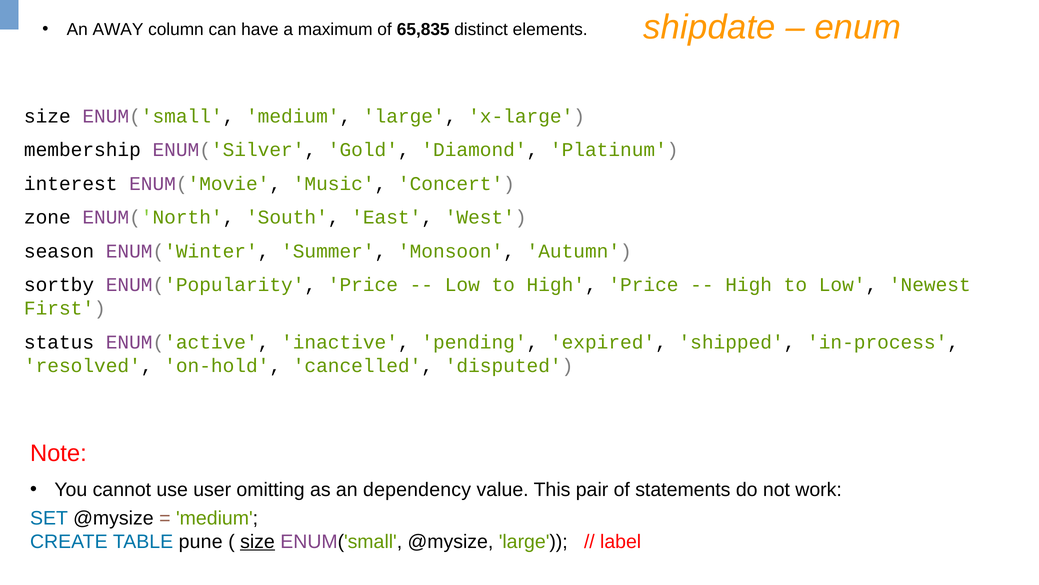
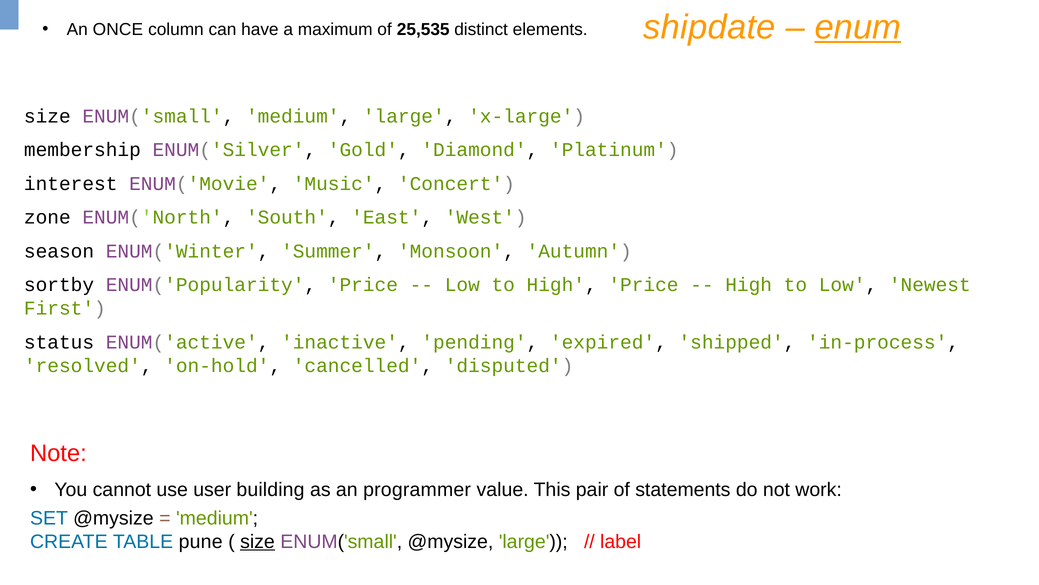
enum underline: none -> present (858, 27)
AWAY: AWAY -> ONCE (118, 30)
65,835: 65,835 -> 25,535 (423, 30)
omitting: omitting -> building (271, 489)
dependency: dependency -> programmer (417, 489)
